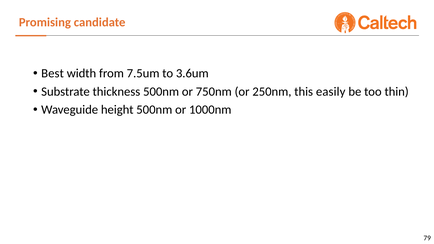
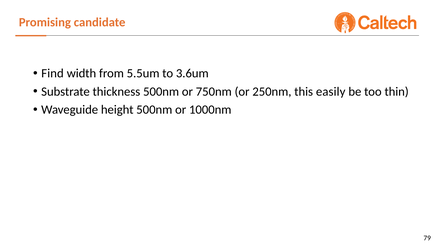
Best: Best -> Find (53, 73)
7.5um: 7.5um -> 5.5um (143, 73)
